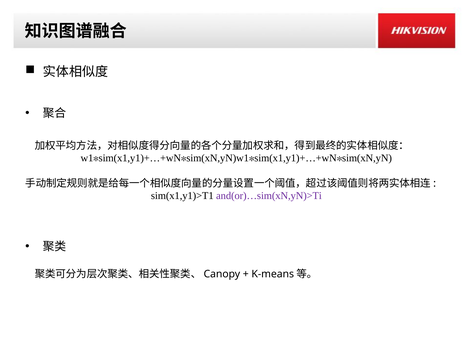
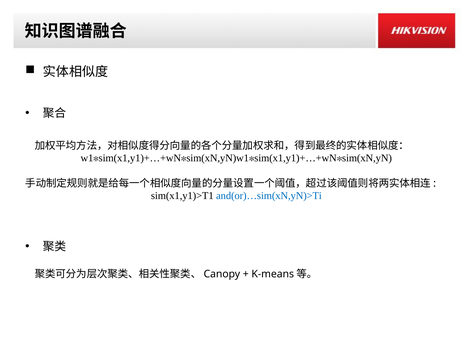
and(or)…sim(xN,yN)>Ti colour: purple -> blue (269, 196)
